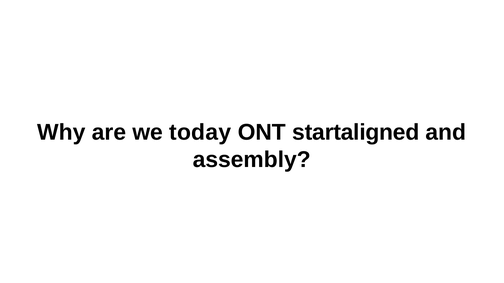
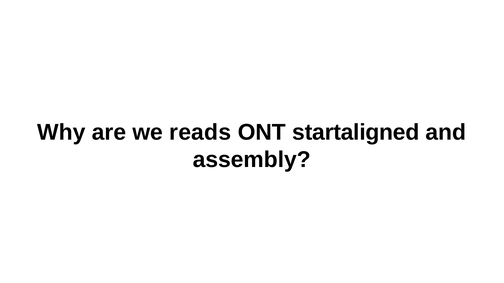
today: today -> reads (200, 133)
